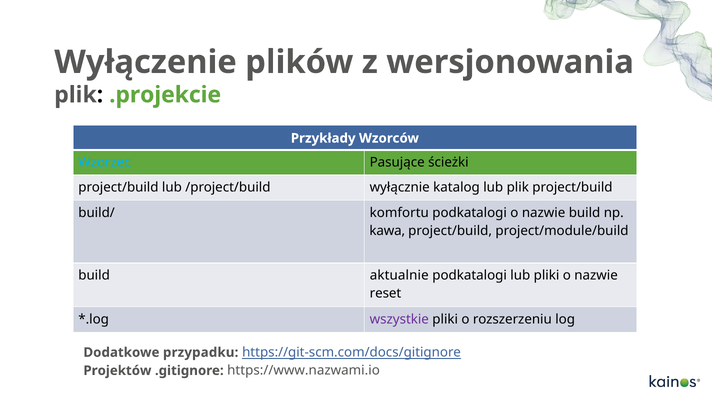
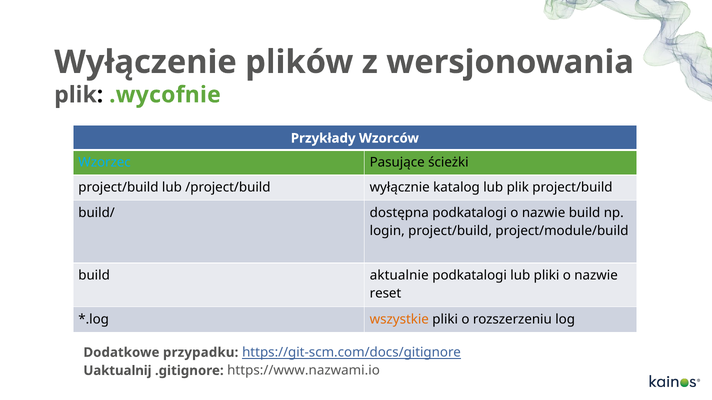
.projekcie: .projekcie -> .wycofnie (165, 95)
komfortu: komfortu -> dostępna (399, 213)
kawa: kawa -> login (387, 231)
wszystkie colour: purple -> orange (399, 320)
Projektów: Projektów -> Uaktualnij (117, 371)
